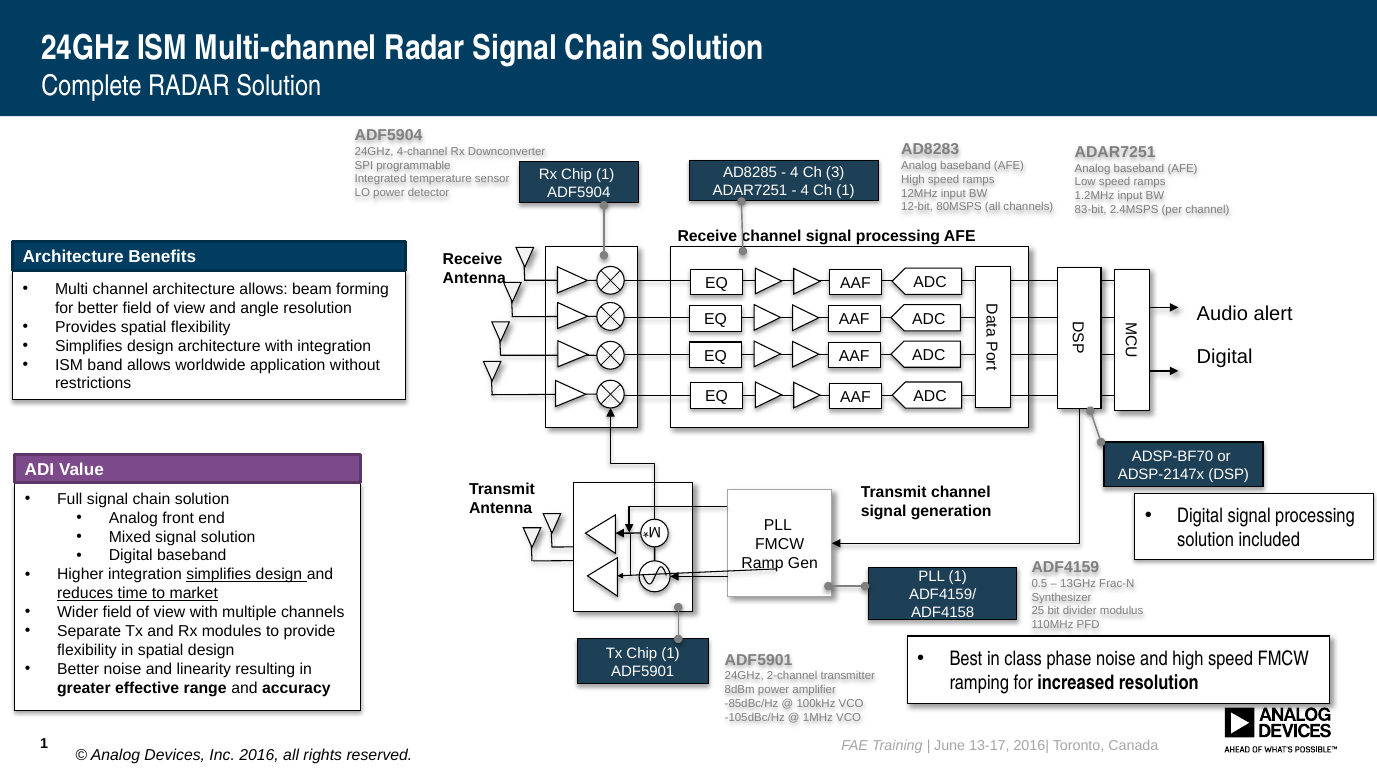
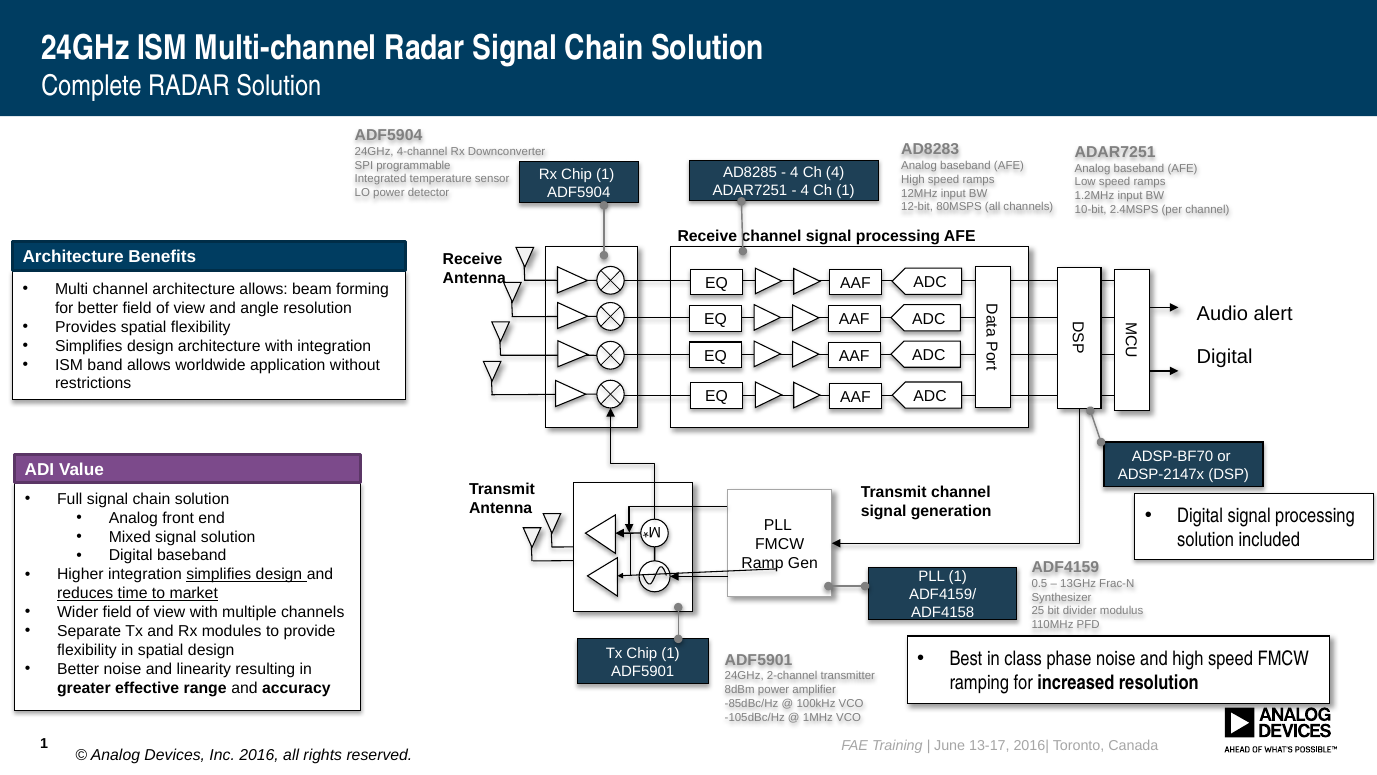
Ch 3: 3 -> 4 (835, 172)
83-bit: 83-bit -> 10-bit (1091, 209)
